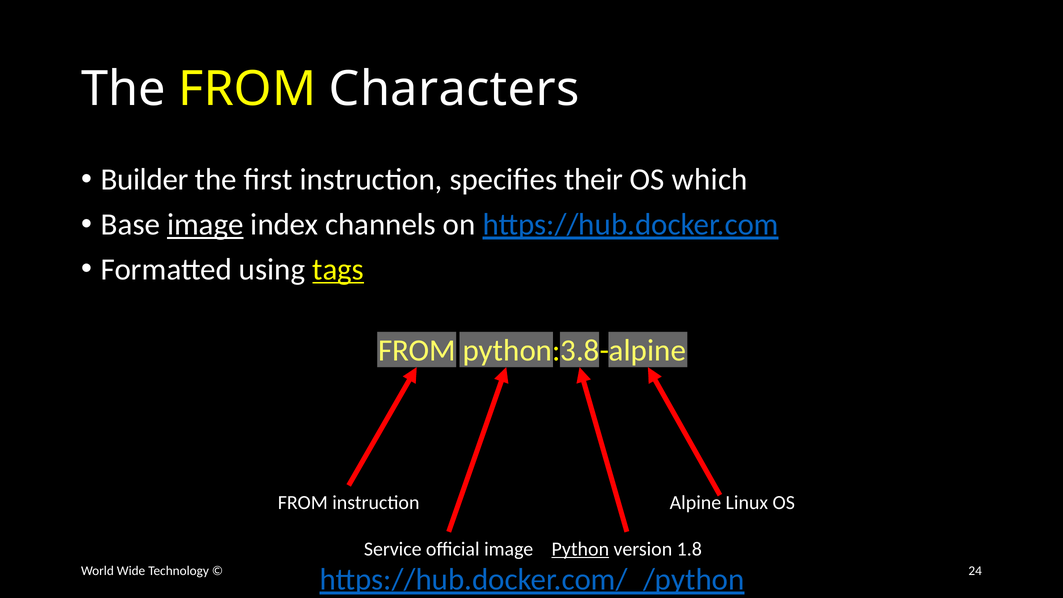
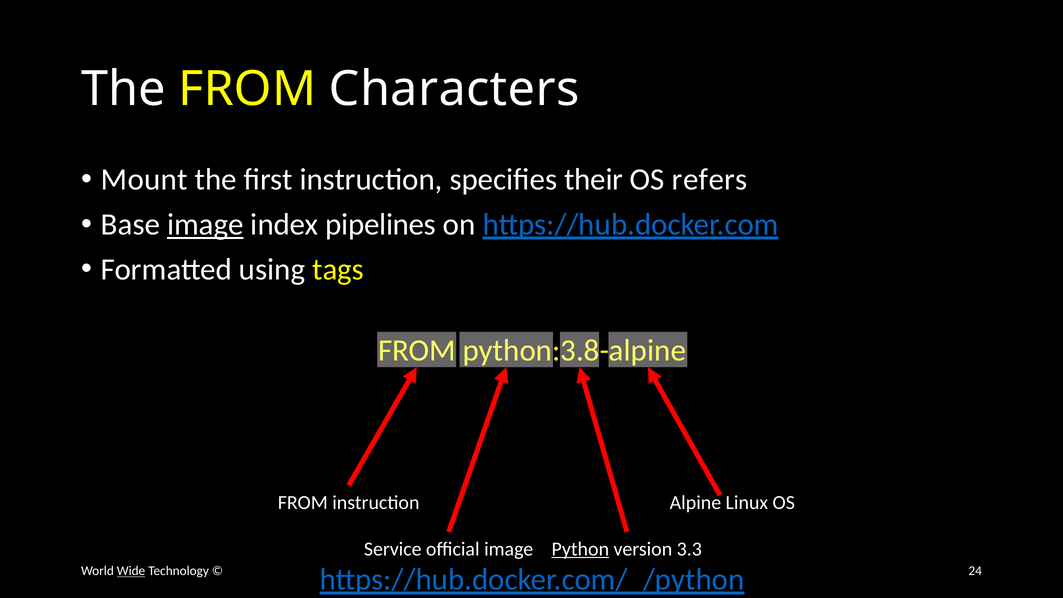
Builder: Builder -> Mount (144, 180)
which: which -> refers (710, 180)
channels: channels -> pipelines (381, 225)
tags underline: present -> none (338, 269)
1.8: 1.8 -> 3.3 (689, 549)
Wide underline: none -> present (131, 571)
